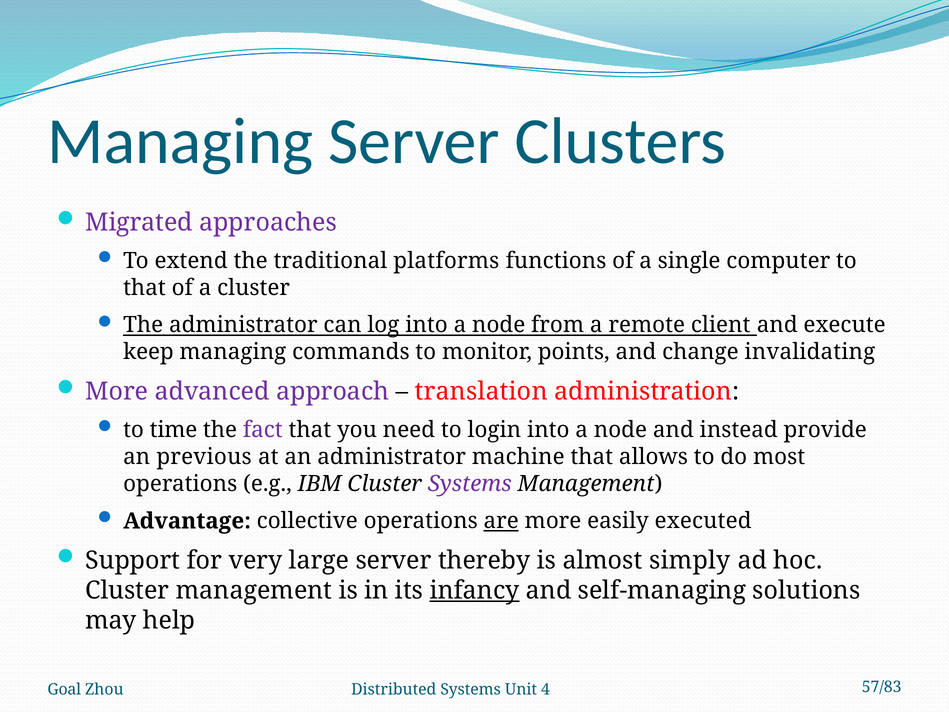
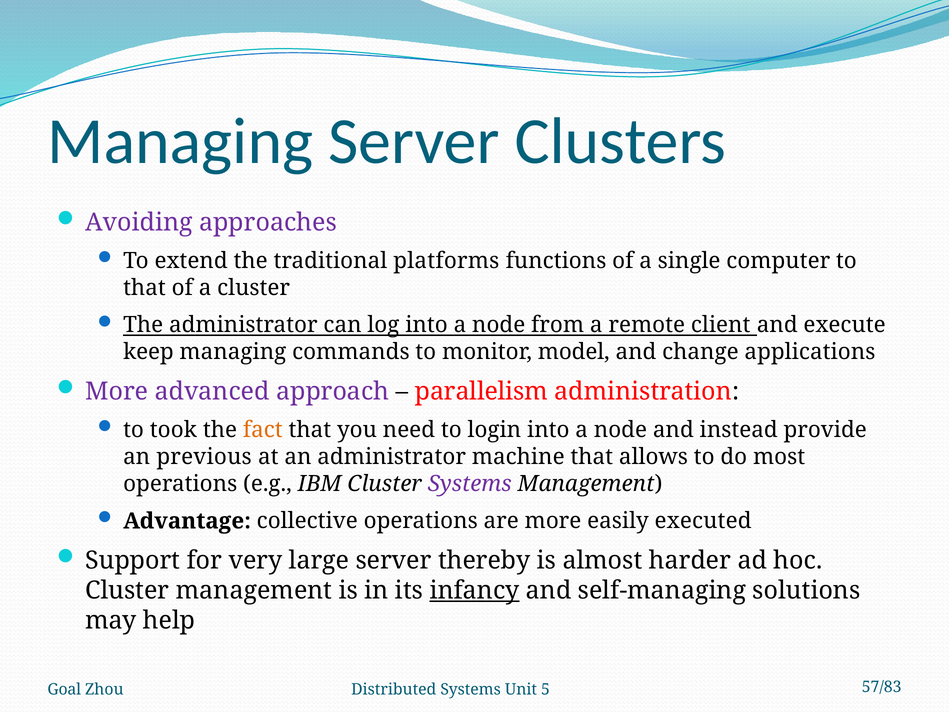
Migrated: Migrated -> Avoiding (139, 222)
points: points -> model (574, 352)
invalidating: invalidating -> applications (810, 352)
translation: translation -> parallelism (481, 391)
time: time -> took (173, 430)
fact colour: purple -> orange (263, 430)
are underline: present -> none (501, 521)
simply: simply -> harder (690, 560)
4: 4 -> 5 (545, 689)
